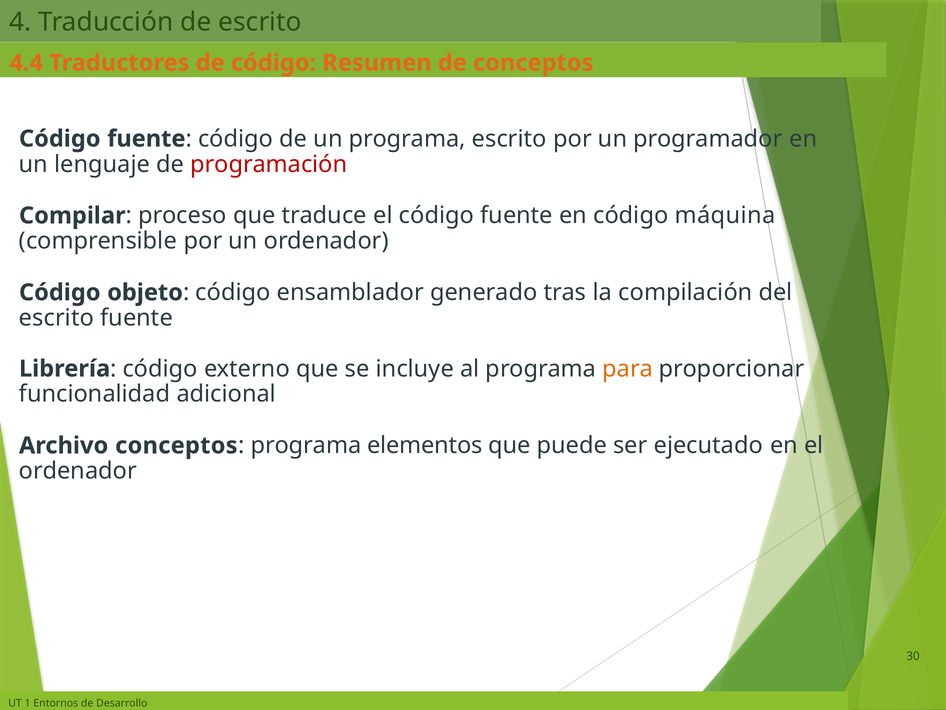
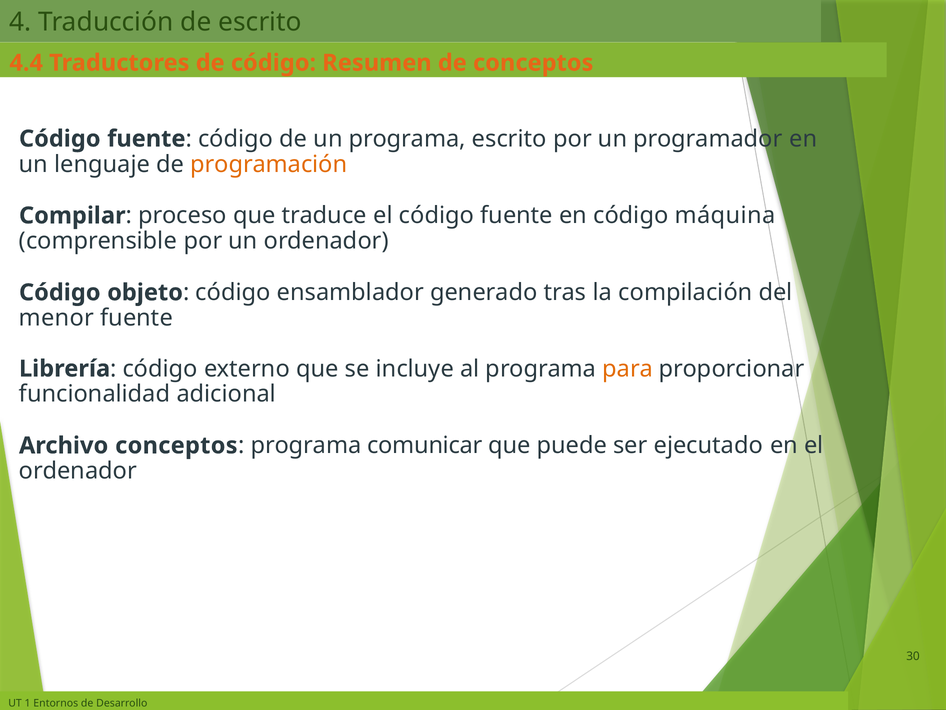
programación colour: red -> orange (269, 164)
escrito: escrito -> menor (56, 318)
elementos: elementos -> comunicar (425, 445)
